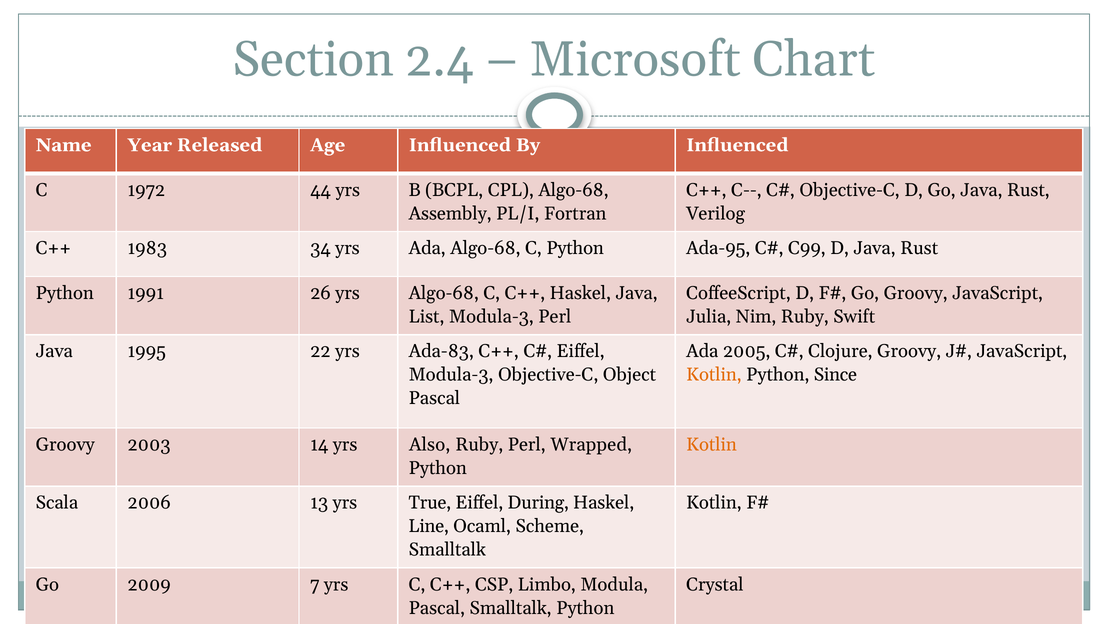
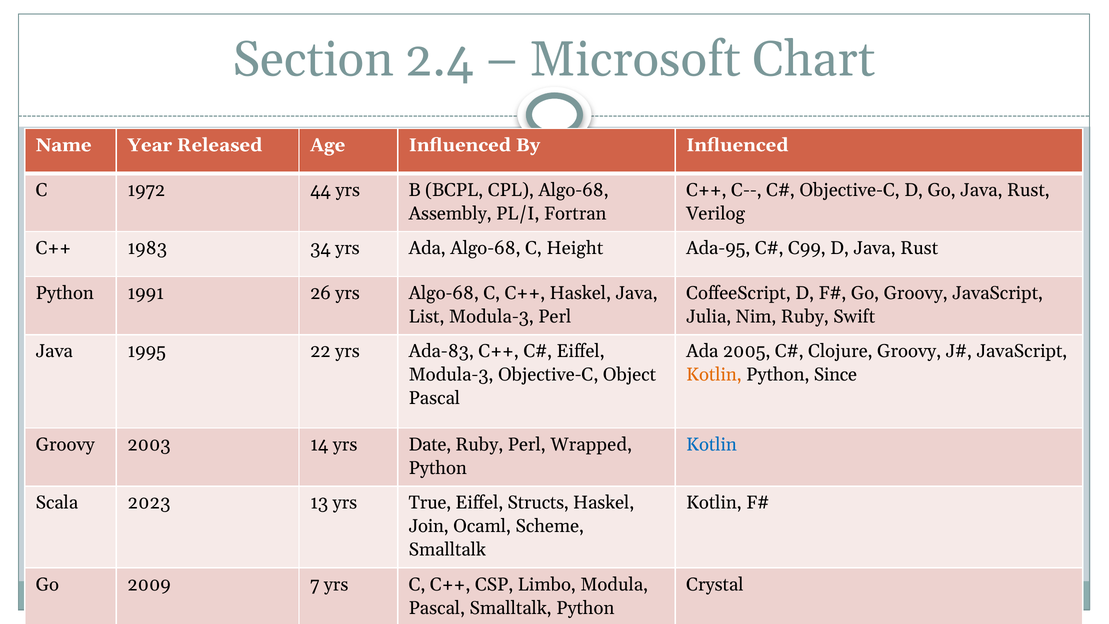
C Python: Python -> Height (575, 248)
Also: Also -> Date (430, 445)
Kotlin colour: orange -> blue (712, 445)
2006: 2006 -> 2023 (149, 503)
During: During -> Structs (538, 503)
Line: Line -> Join (429, 526)
